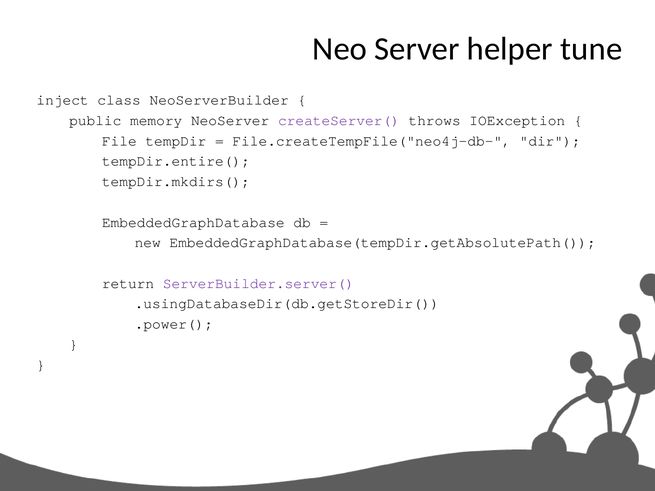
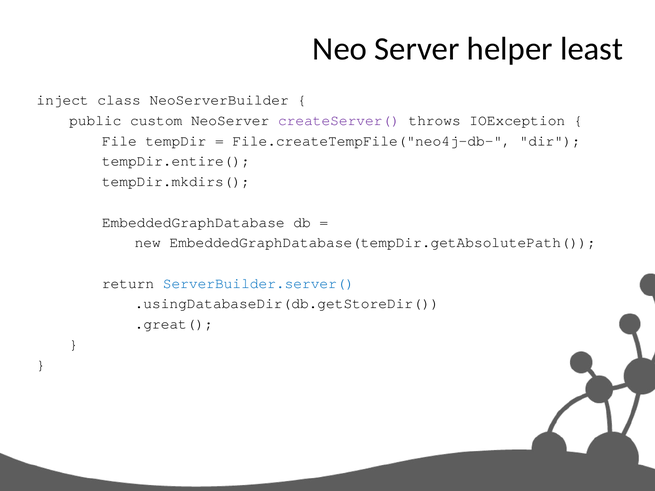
tune: tune -> least (592, 49)
memory: memory -> custom (156, 121)
ServerBuilder.server( colour: purple -> blue (259, 283)
.power(: .power( -> .great( (174, 324)
